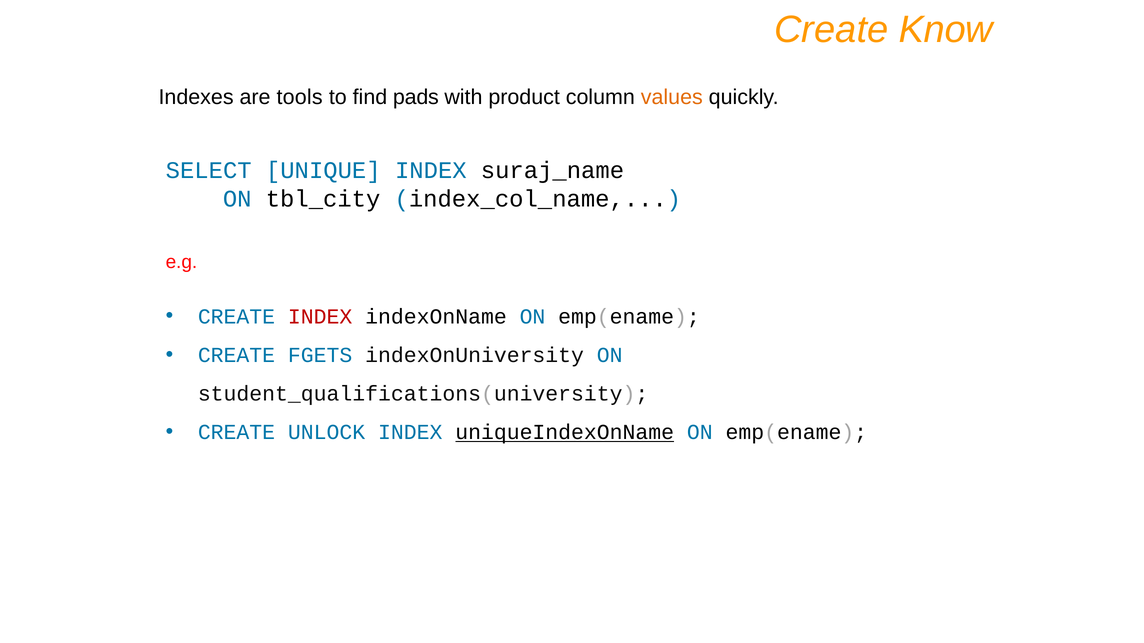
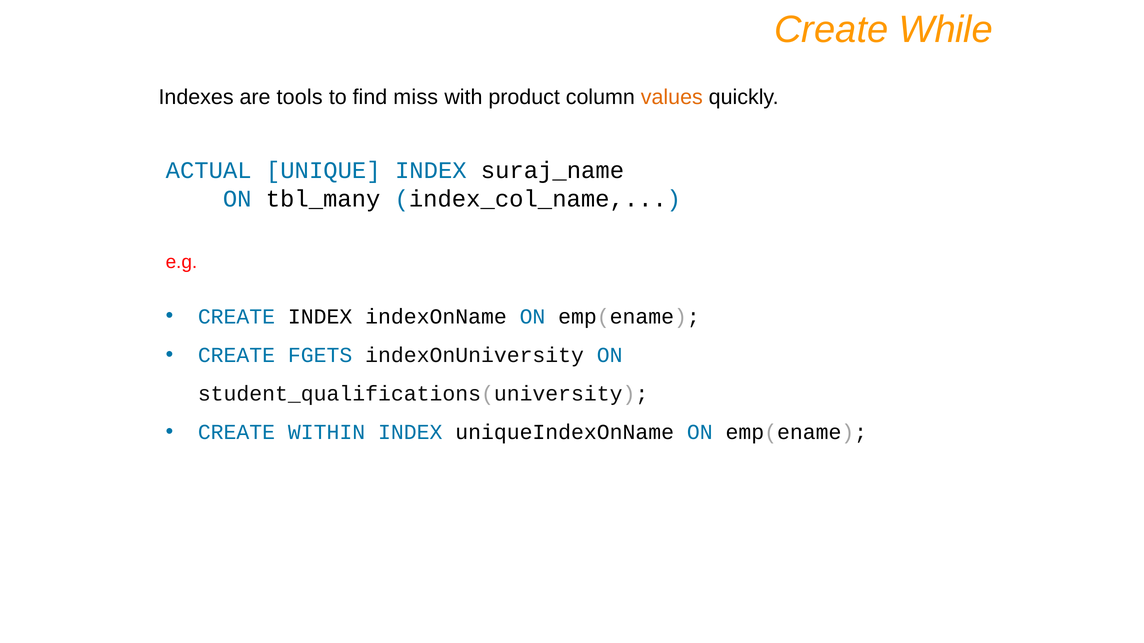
Know: Know -> While (946, 30)
pads: pads -> miss (416, 97)
SELECT: SELECT -> ACTUAL (209, 170)
tbl_city: tbl_city -> tbl_many (323, 199)
INDEX colour: red -> black (320, 317)
UNLOCK: UNLOCK -> WITHIN (327, 433)
uniqueIndexOnName underline: present -> none (565, 433)
